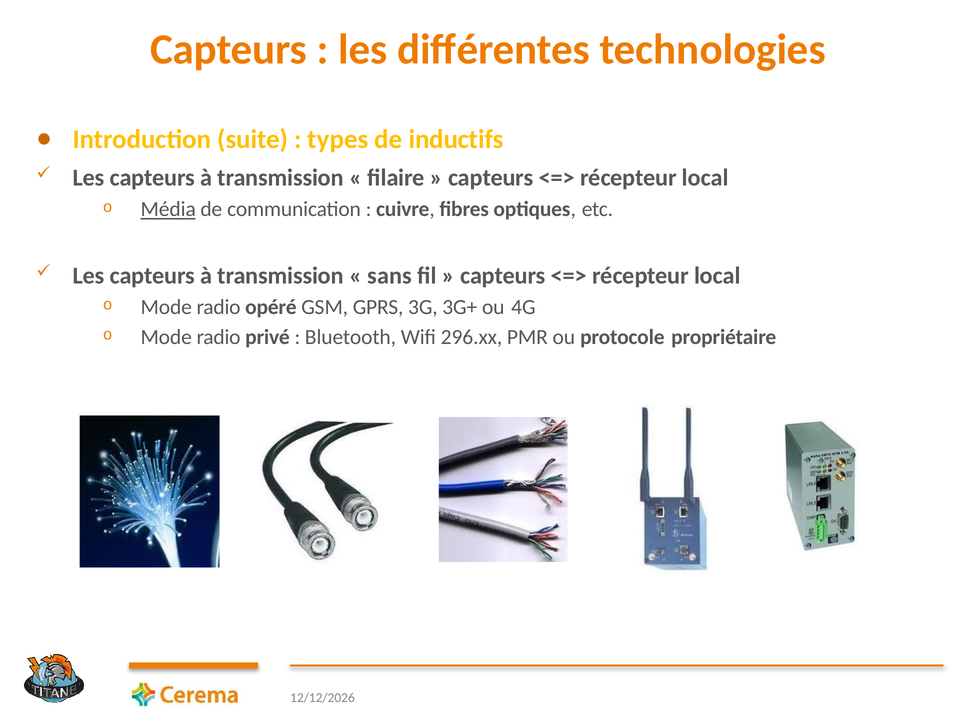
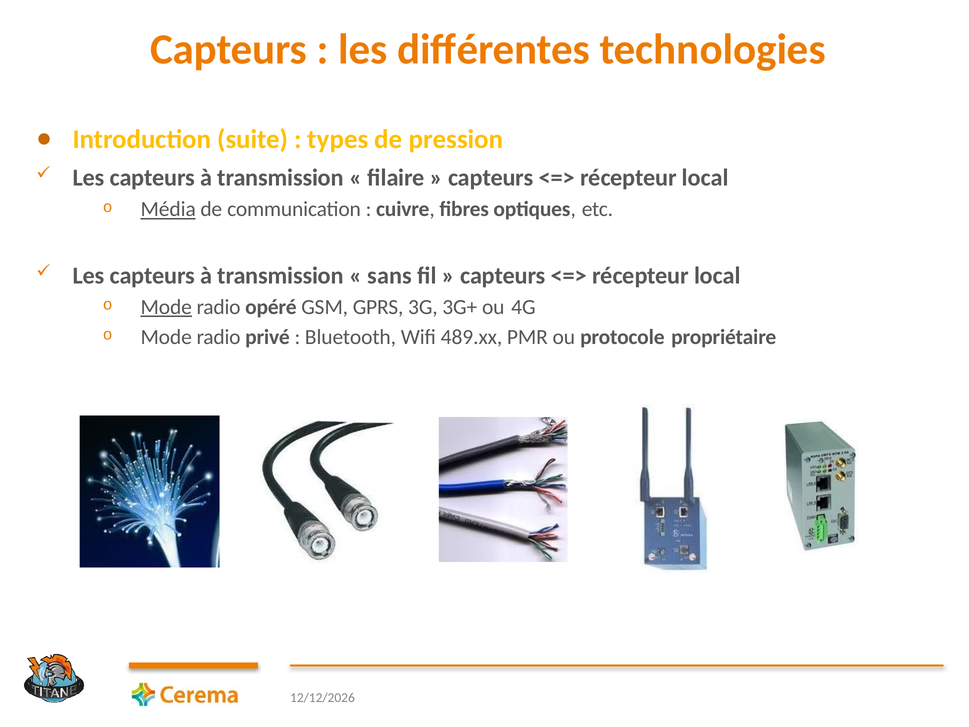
inductifs: inductifs -> pression (456, 139)
Mode underline: none -> present (166, 307)
296.xx: 296.xx -> 489.xx (472, 337)
